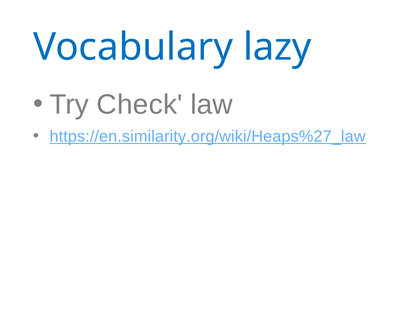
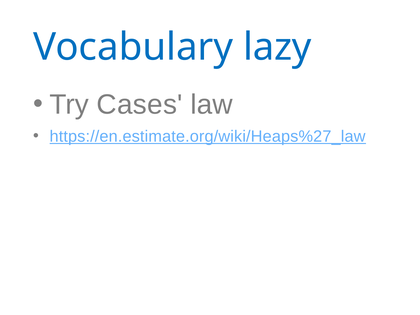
Check: Check -> Cases (140, 105)
https://en.similarity.org/wiki/Heaps%27_law: https://en.similarity.org/wiki/Heaps%27_law -> https://en.estimate.org/wiki/Heaps%27_law (208, 136)
